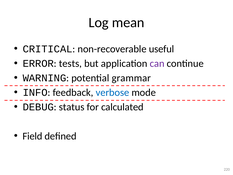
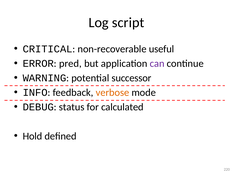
mean: mean -> script (128, 23)
tests: tests -> pred (70, 63)
grammar: grammar -> successor (131, 78)
verbose colour: blue -> orange (112, 92)
Field: Field -> Hold (32, 136)
